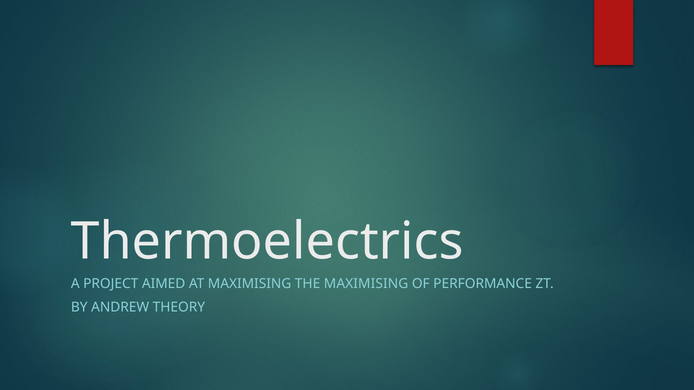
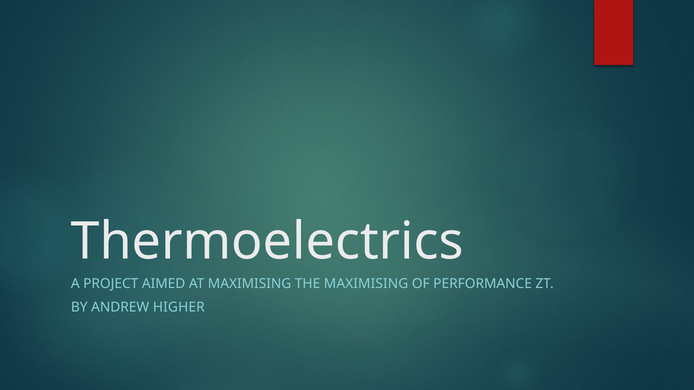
THEORY: THEORY -> HIGHER (179, 307)
